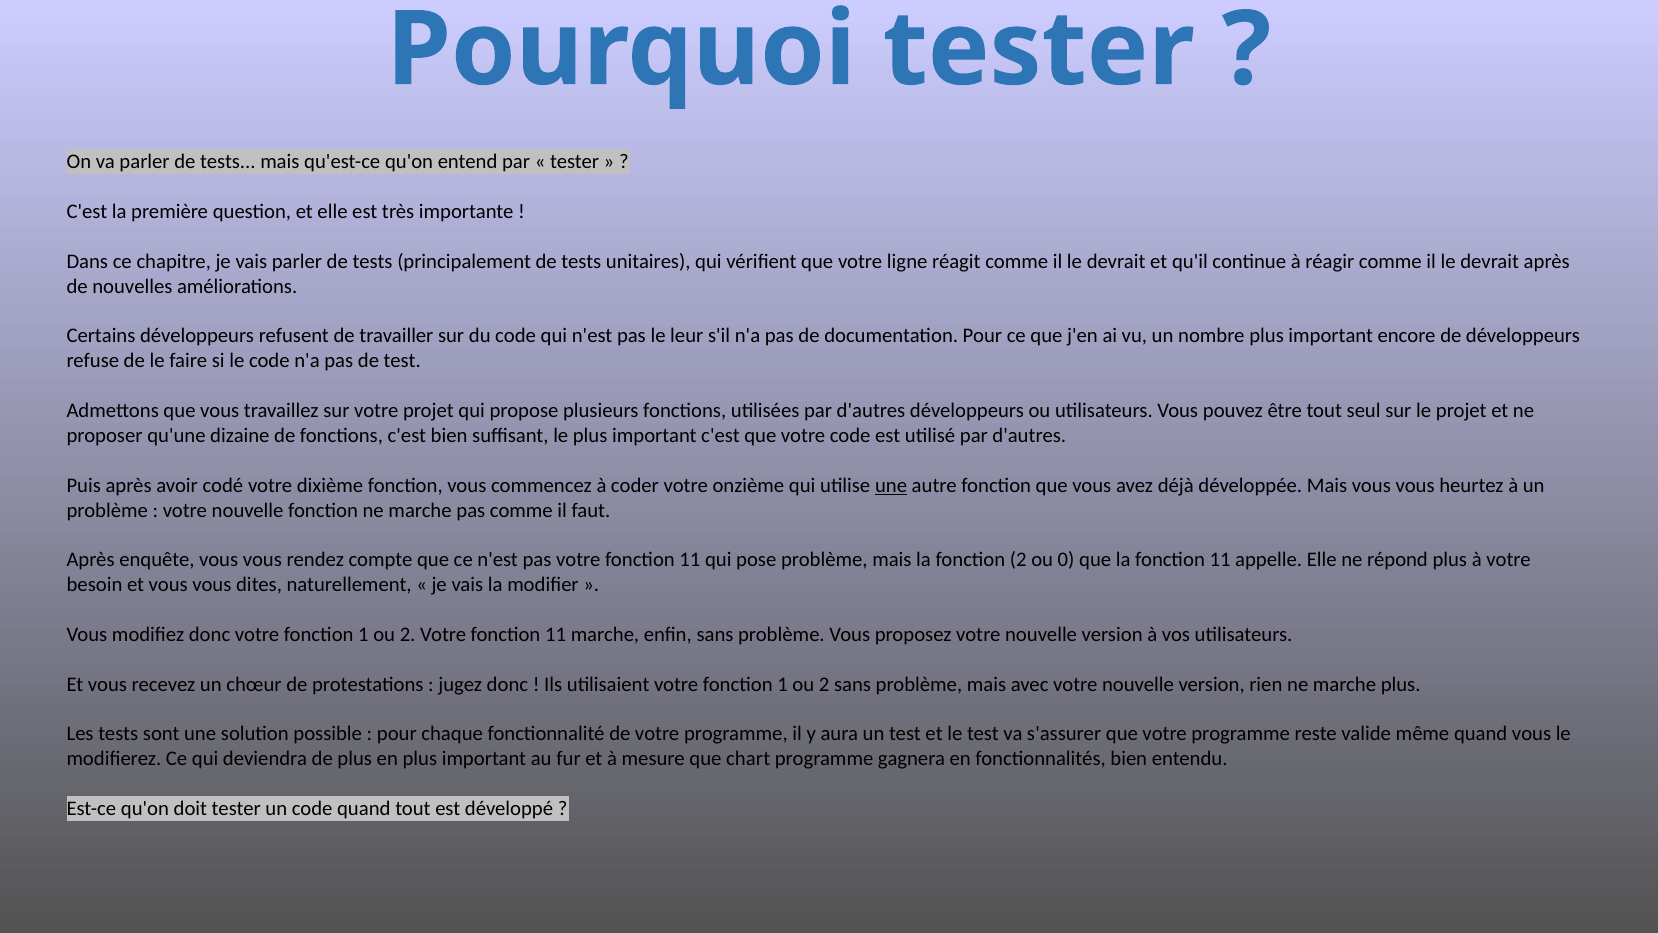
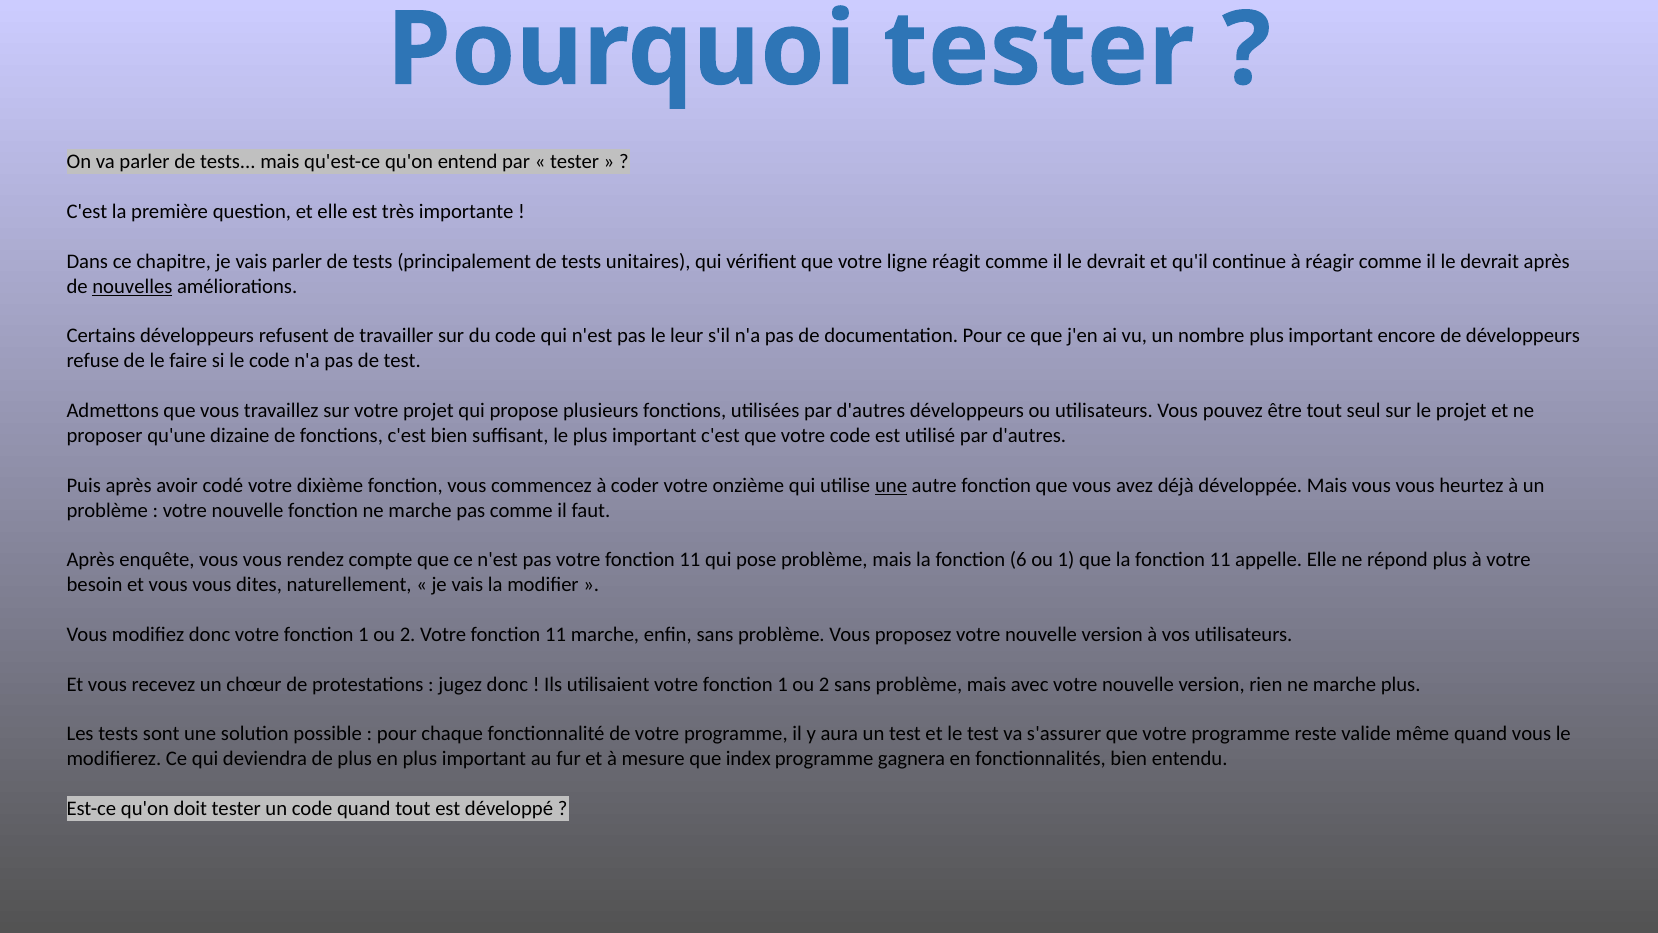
nouvelles underline: none -> present (132, 286)
fonction 2: 2 -> 6 (1018, 560)
ou 0: 0 -> 1 (1066, 560)
chart: chart -> index (748, 759)
